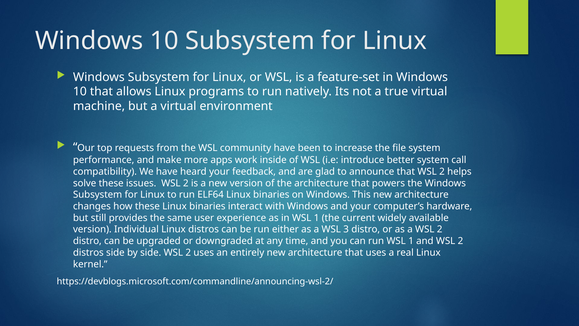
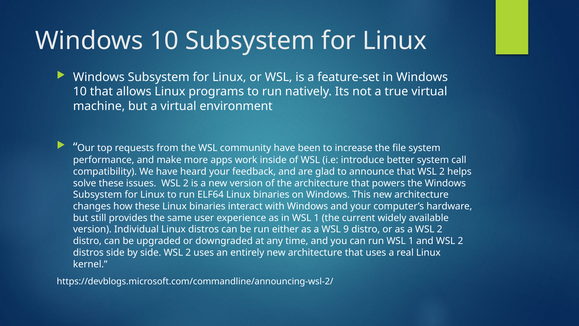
3: 3 -> 9 (346, 229)
